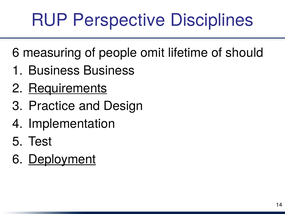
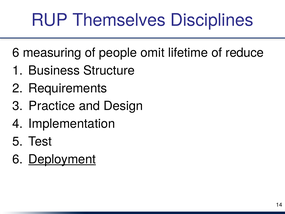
Perspective: Perspective -> Themselves (119, 20)
should: should -> reduce (245, 53)
Business Business: Business -> Structure (109, 70)
Requirements underline: present -> none (68, 88)
